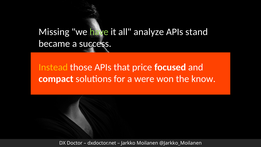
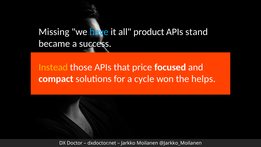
have colour: light green -> light blue (99, 32)
analyze: analyze -> product (149, 32)
were: were -> cycle (144, 79)
know: know -> helps (203, 79)
